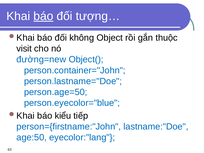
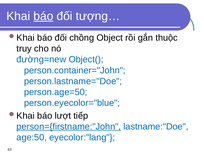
không: không -> chồng (82, 38)
visit: visit -> truy (24, 49)
kiểu: kiểu -> lượt (63, 116)
person={firstname:"John underline: none -> present (69, 127)
